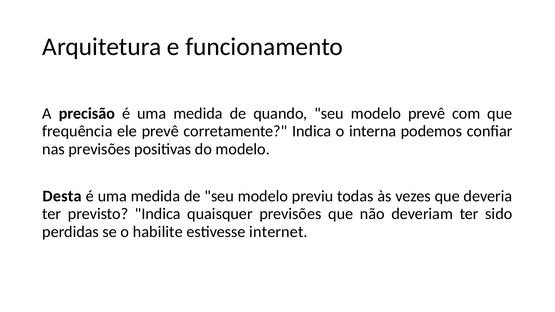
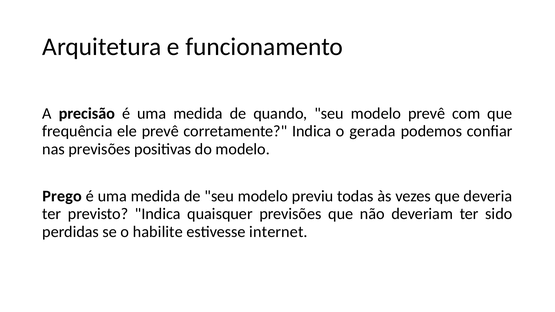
interna: interna -> gerada (373, 131)
Desta: Desta -> Prego (62, 196)
